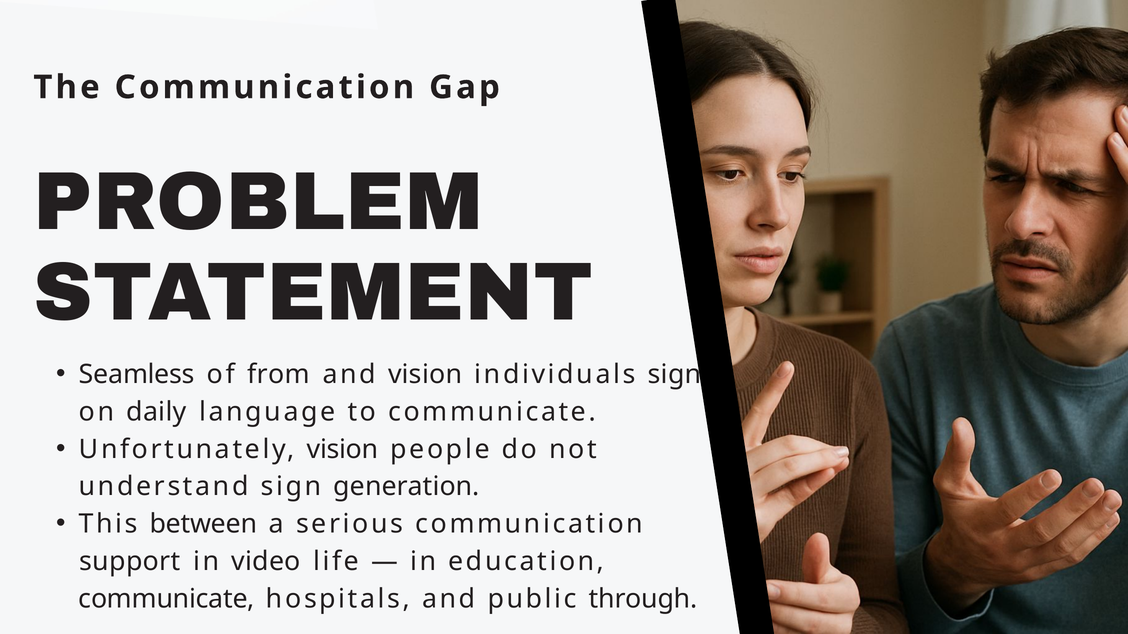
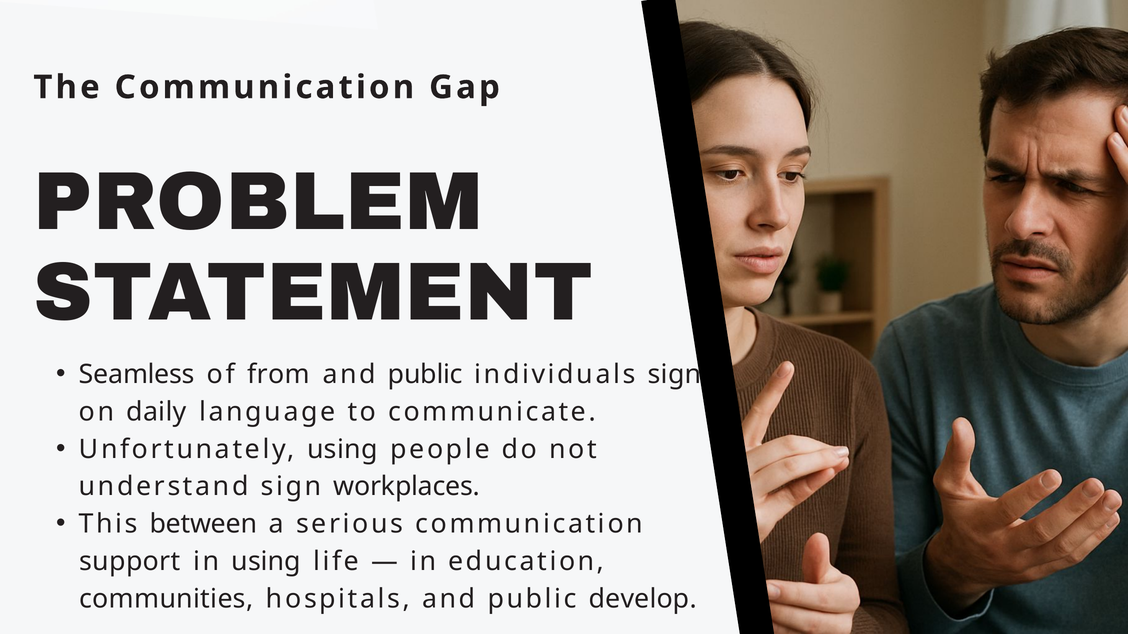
vision: vision -> public (425, 375)
Unfortunately vision: vision -> using (342, 450)
generation: generation -> workplaces (407, 487)
in video: video -> using (266, 562)
communicate: communicate -> communities (166, 599)
through: through -> develop (643, 599)
